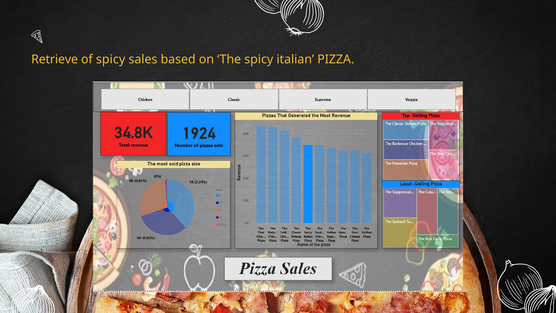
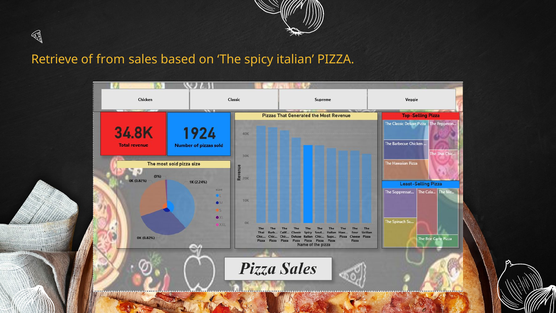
of spicy: spicy -> from (111, 60)
